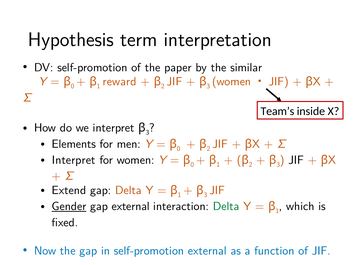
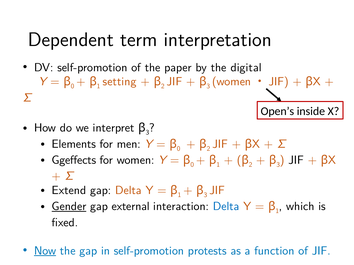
Hypothesis: Hypothesis -> Dependent (71, 40)
similar: similar -> digital (246, 68)
reward: reward -> setting (120, 82)
Team’s: Team’s -> Open’s (277, 111)
Interpret: Interpret -> Ggeffects (74, 160)
Delta colour: green -> blue (226, 207)
Now underline: none -> present (45, 251)
self-promotion external: external -> protests (207, 251)
